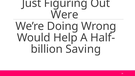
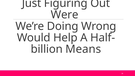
Saving: Saving -> Means (83, 49)
